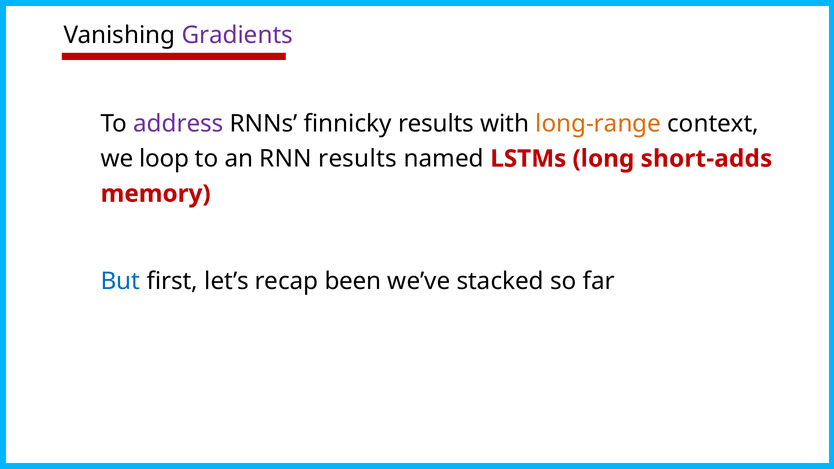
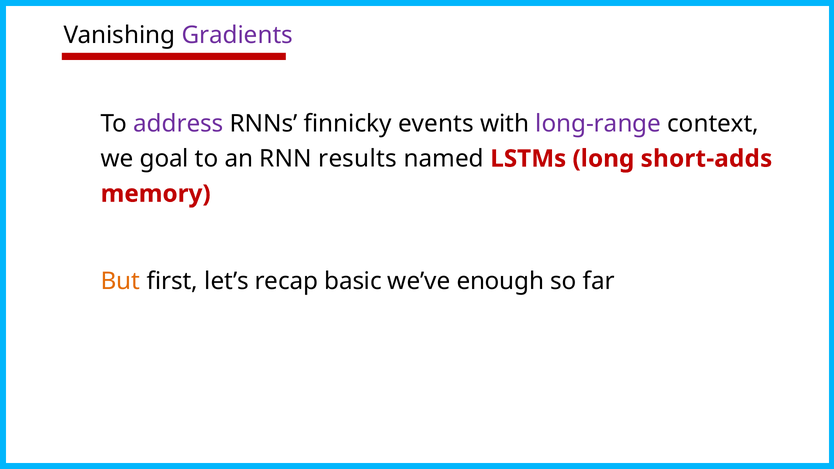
finnicky results: results -> events (436, 124)
long-range colour: orange -> purple (598, 124)
loop: loop -> goal (164, 159)
But colour: blue -> orange (120, 281)
been: been -> basic (353, 281)
stacked: stacked -> enough (500, 281)
